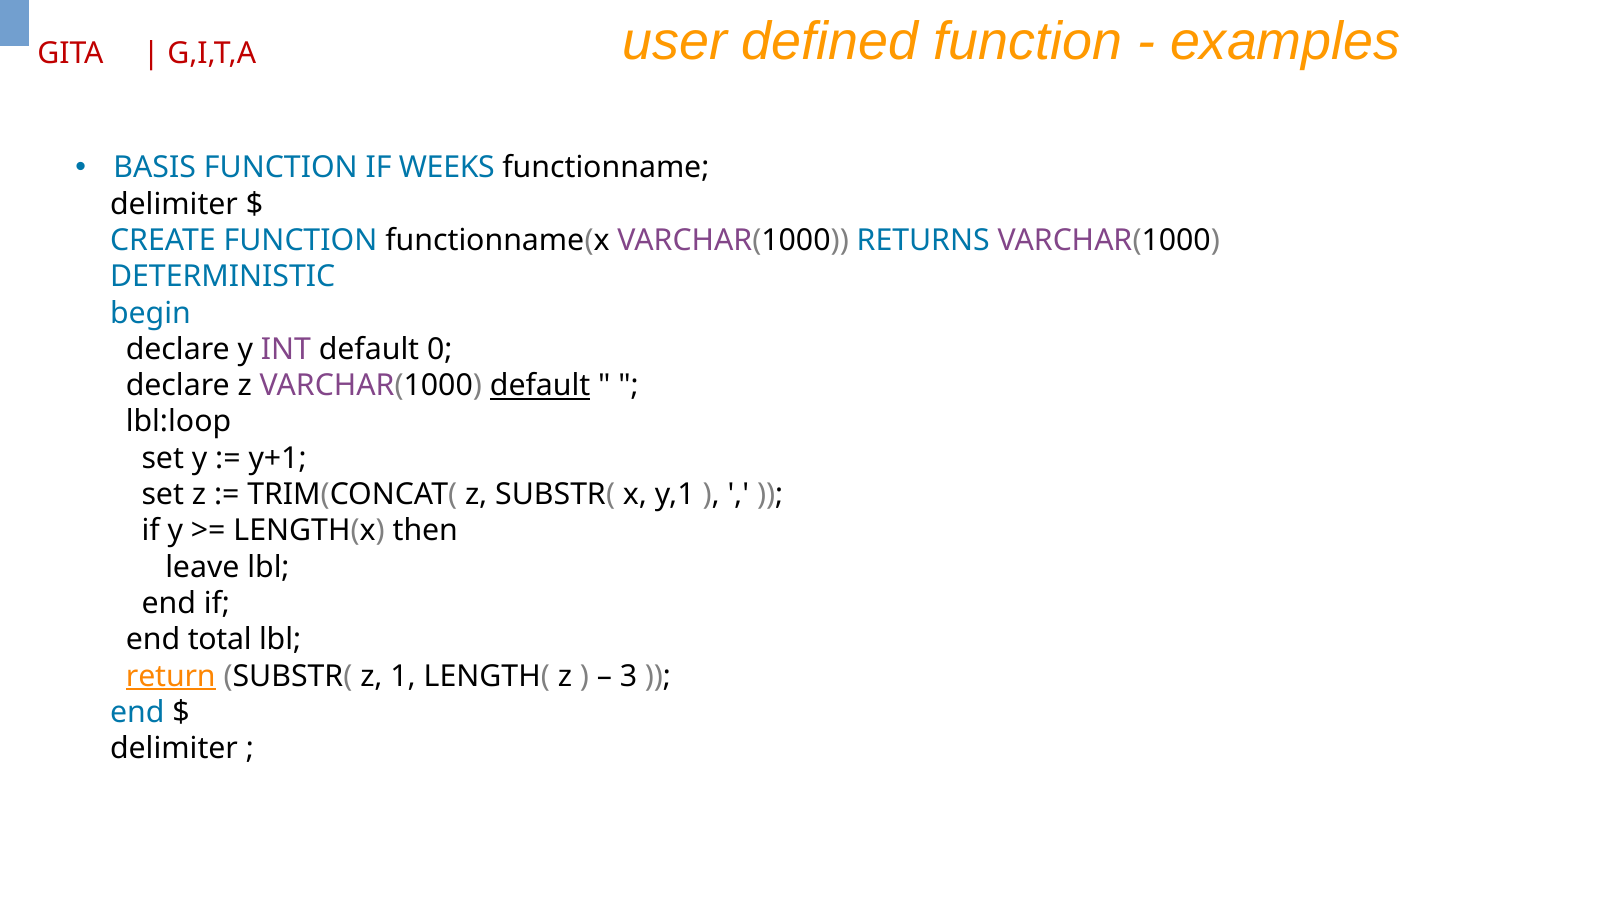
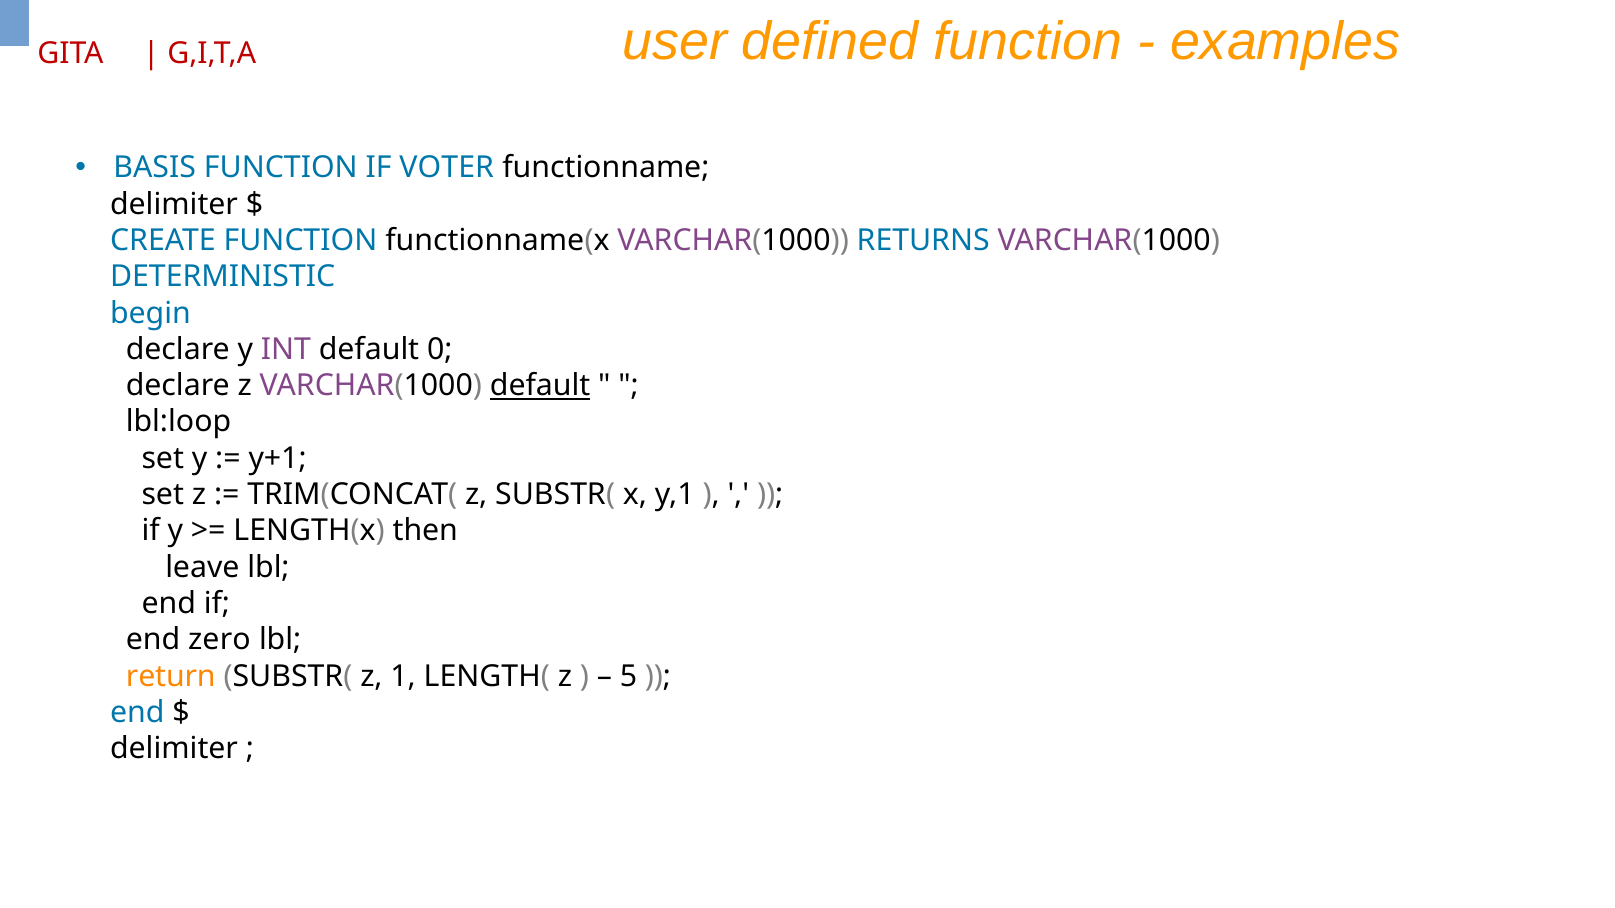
WEEKS: WEEKS -> VOTER (447, 168)
total: total -> zero (219, 640)
return underline: present -> none (171, 677)
3: 3 -> 5 (628, 677)
